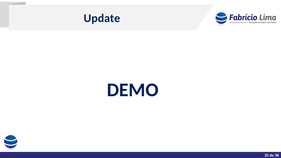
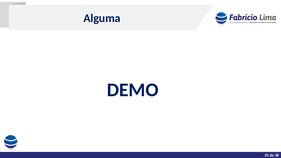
Update: Update -> Alguma (102, 18)
